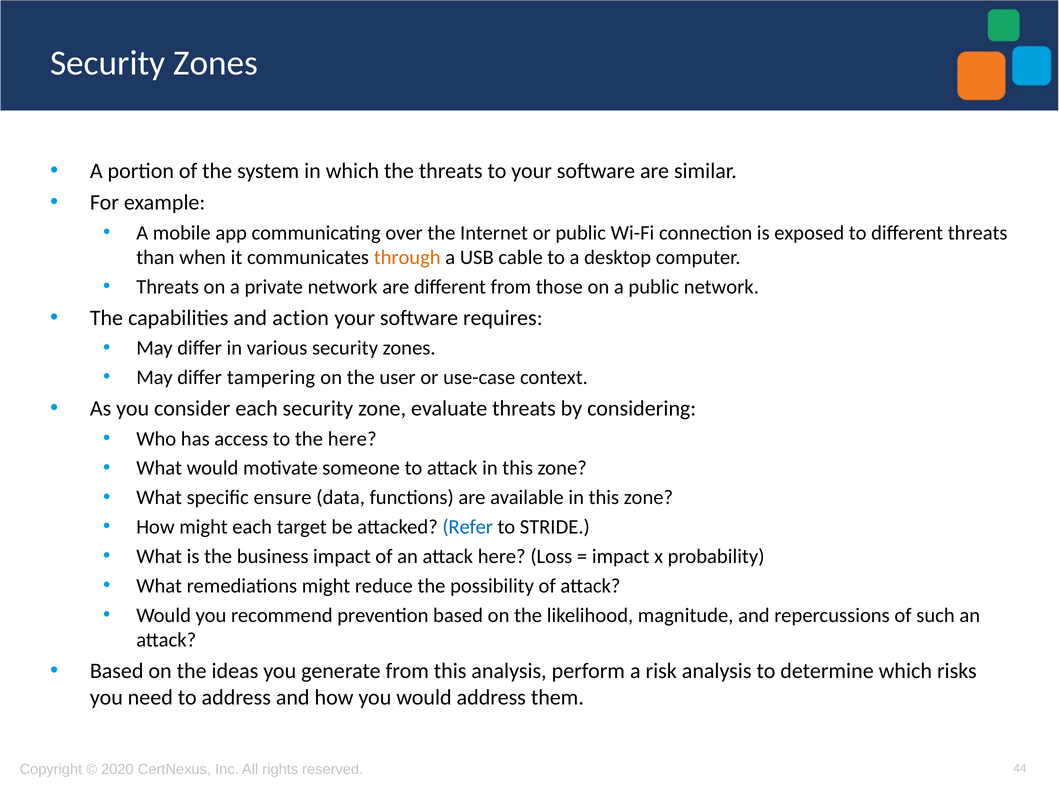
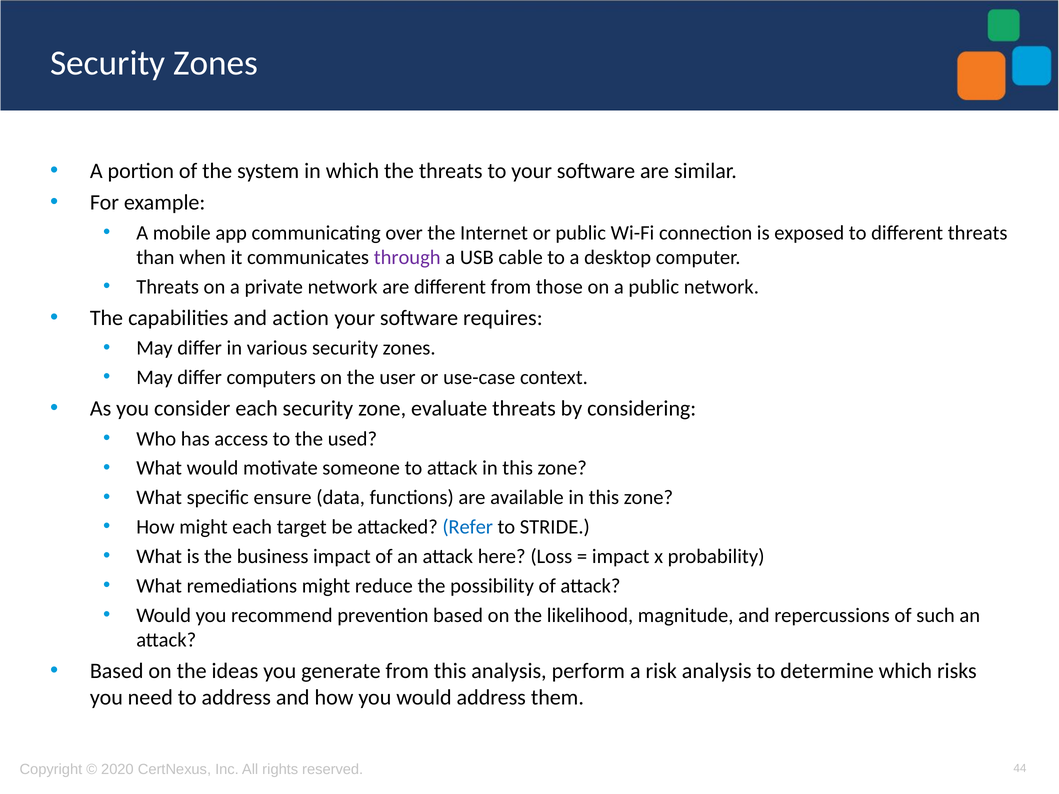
through colour: orange -> purple (407, 258)
tampering: tampering -> computers (271, 378)
the here: here -> used (352, 439)
